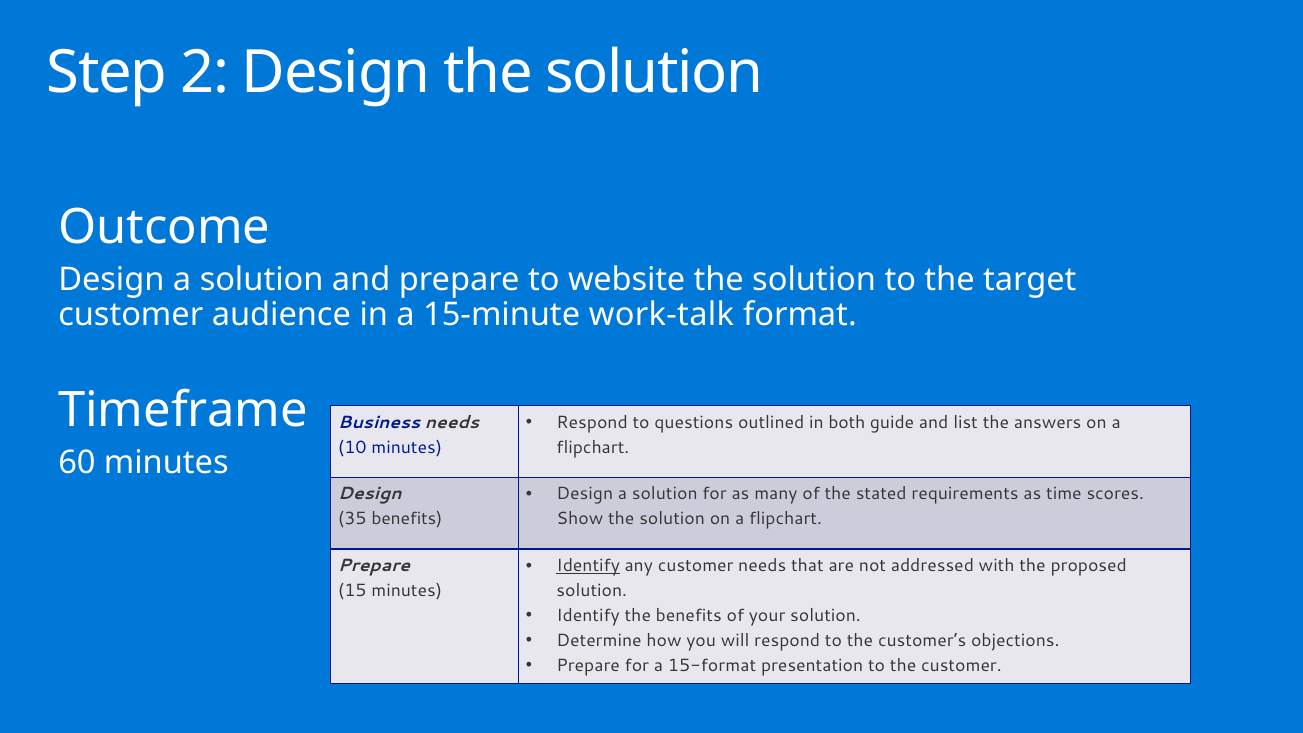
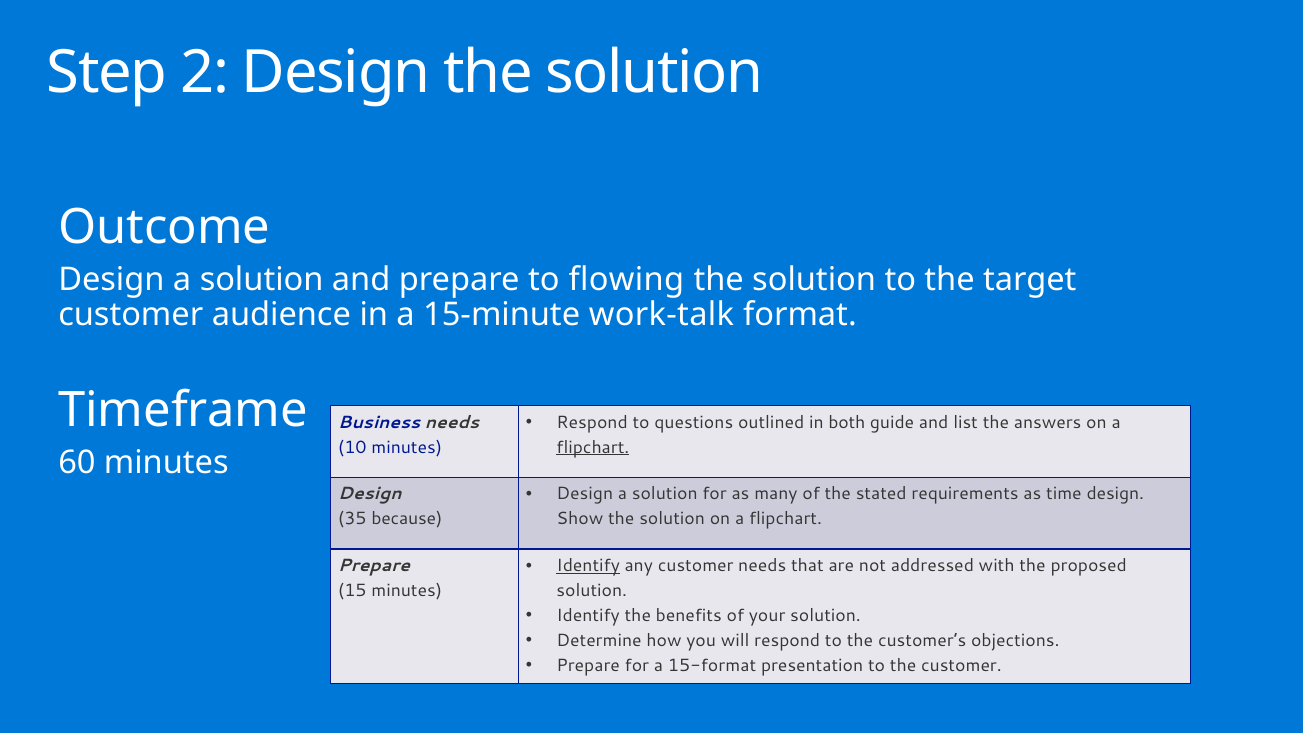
website: website -> flowing (626, 280)
flipchart underline: none -> present (593, 447)
time scores: scores -> design (1115, 494)
35 benefits: benefits -> because (407, 519)
